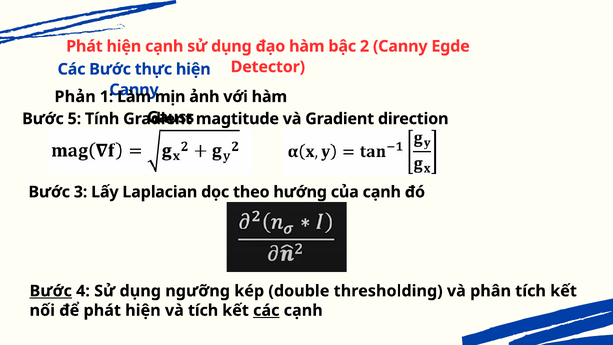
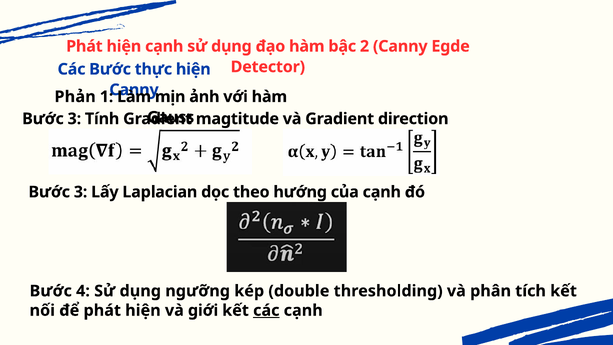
5: 5 -> 3 (74, 119)
Bước underline: present -> none (51, 291)
và tích: tích -> giới (203, 310)
